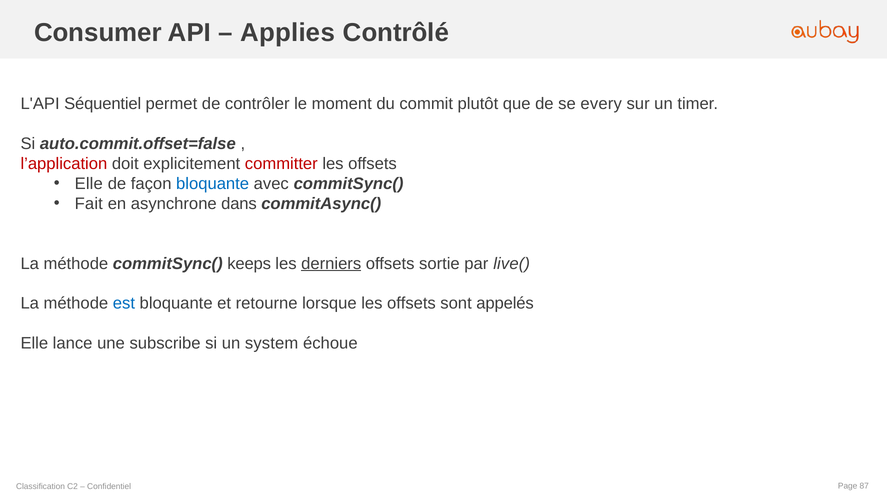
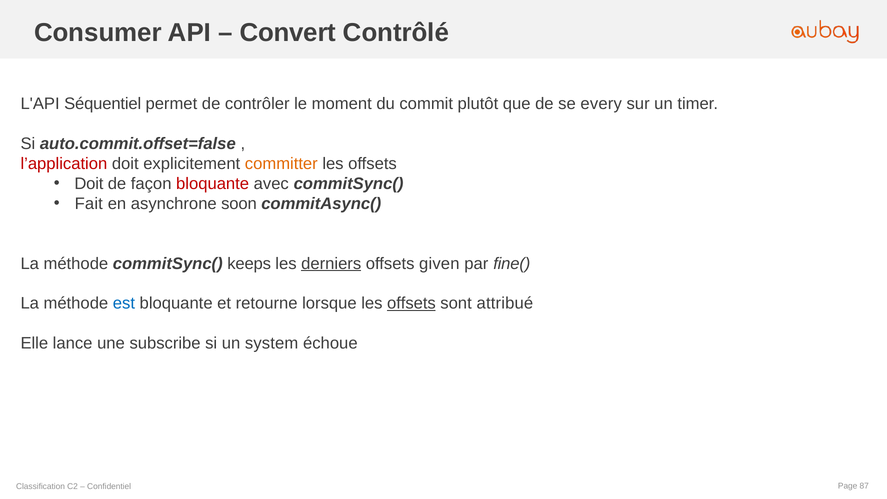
Applies: Applies -> Convert (288, 33)
committer colour: red -> orange (281, 164)
Elle: Elle -> Doit (89, 184)
bloquante colour: blue -> red (213, 184)
dans: dans -> soon (239, 204)
sortie: sortie -> given (439, 263)
live(: live( -> fine( (512, 263)
offsets underline: none -> present (411, 303)
appelés: appelés -> attribué (505, 303)
